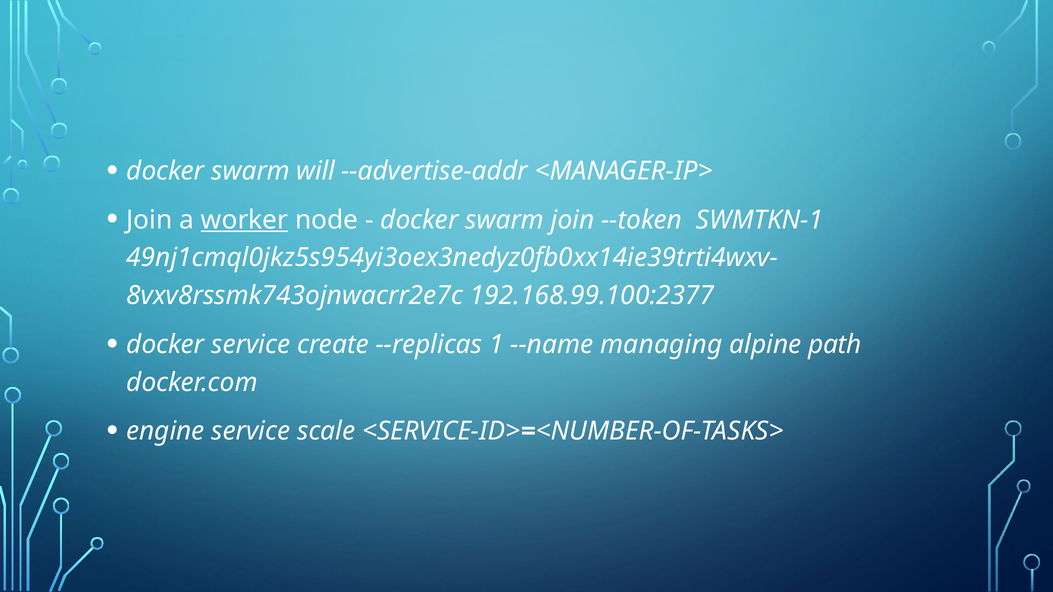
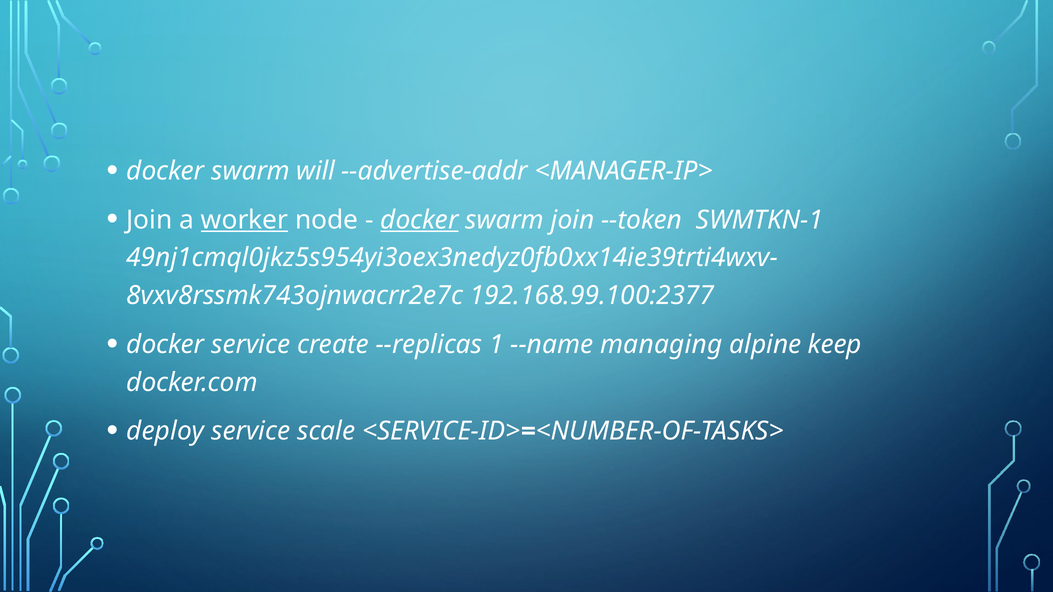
docker underline: none -> present (419, 220)
path: path -> keep (835, 345)
engine: engine -> deploy (165, 431)
